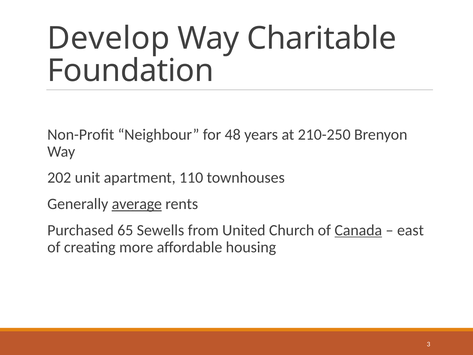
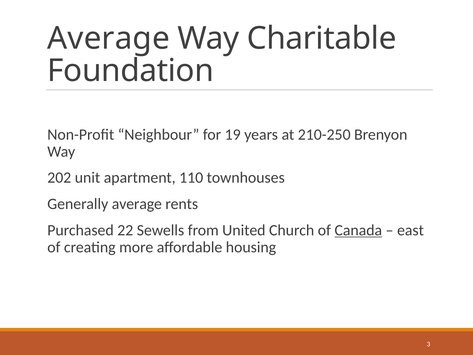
Develop: Develop -> Average (109, 38)
48: 48 -> 19 (233, 134)
average underline: present -> none (137, 204)
65: 65 -> 22 (125, 230)
